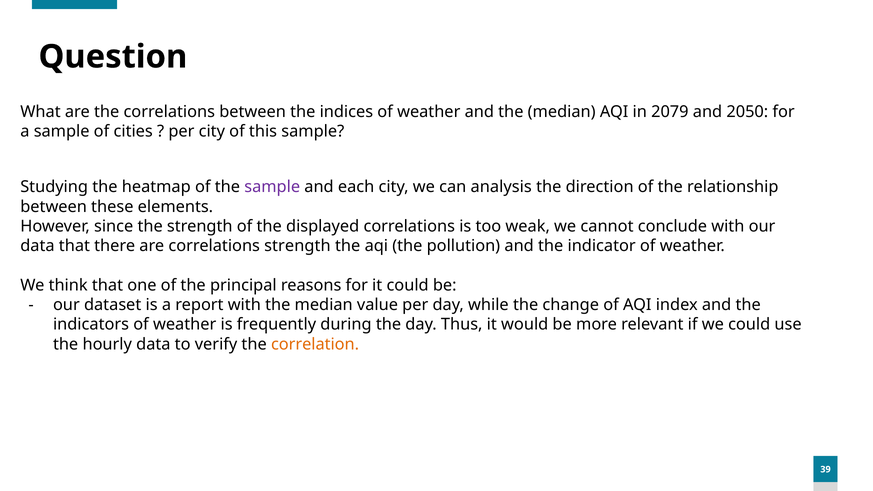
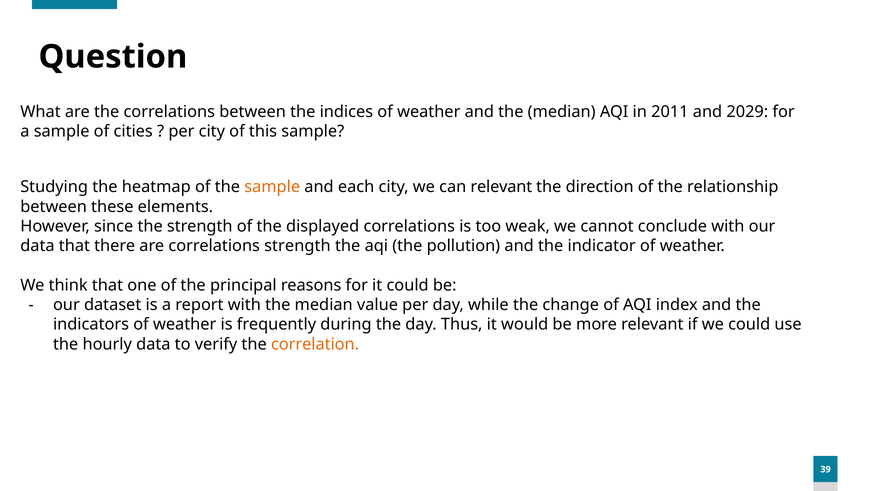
2079: 2079 -> 2011 (670, 112)
2050: 2050 -> 2029 (747, 112)
sample colour: purple -> orange (272, 187)
can analysis: analysis -> relevant (501, 187)
